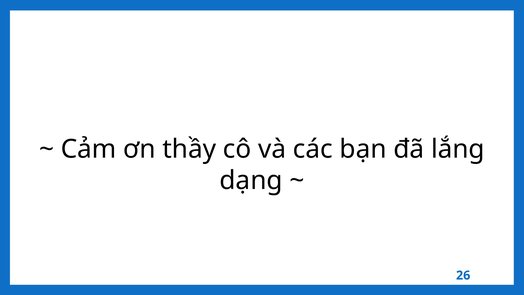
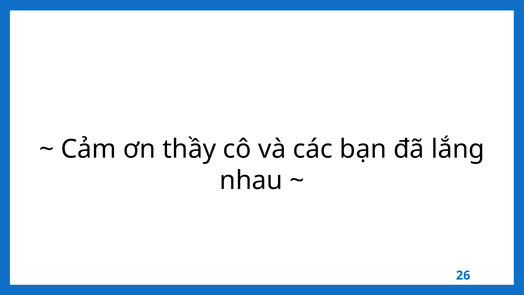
dạng: dạng -> nhau (251, 180)
